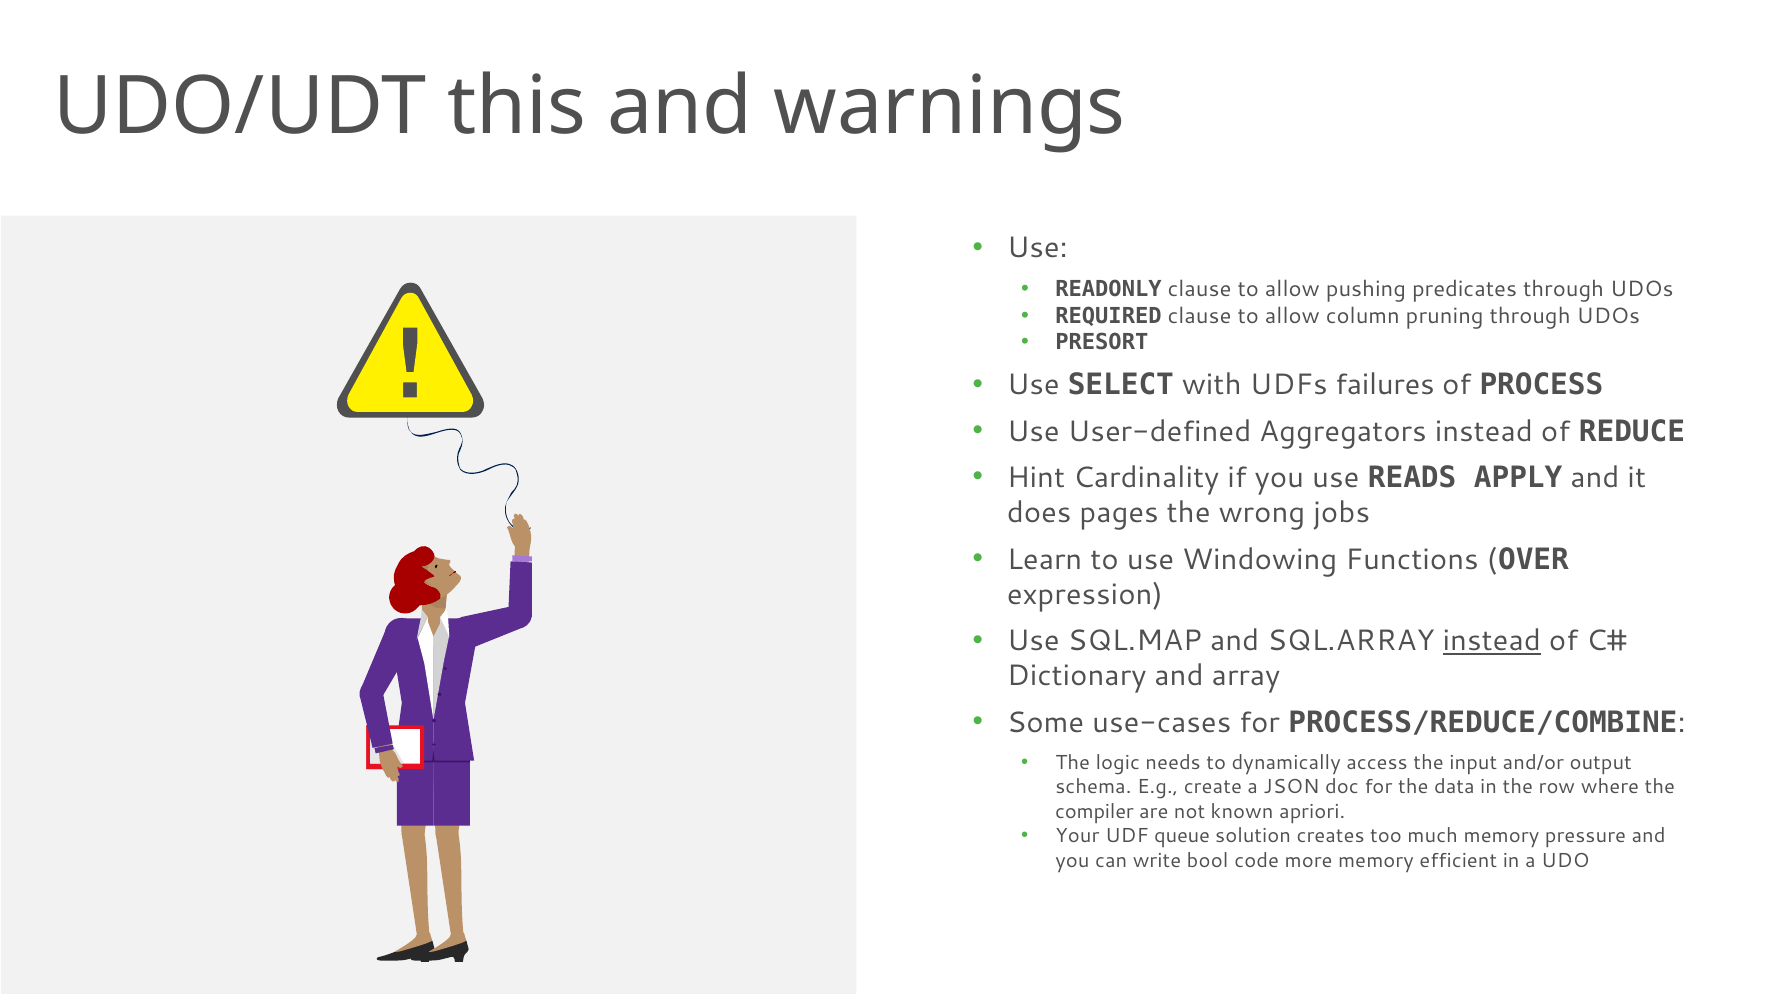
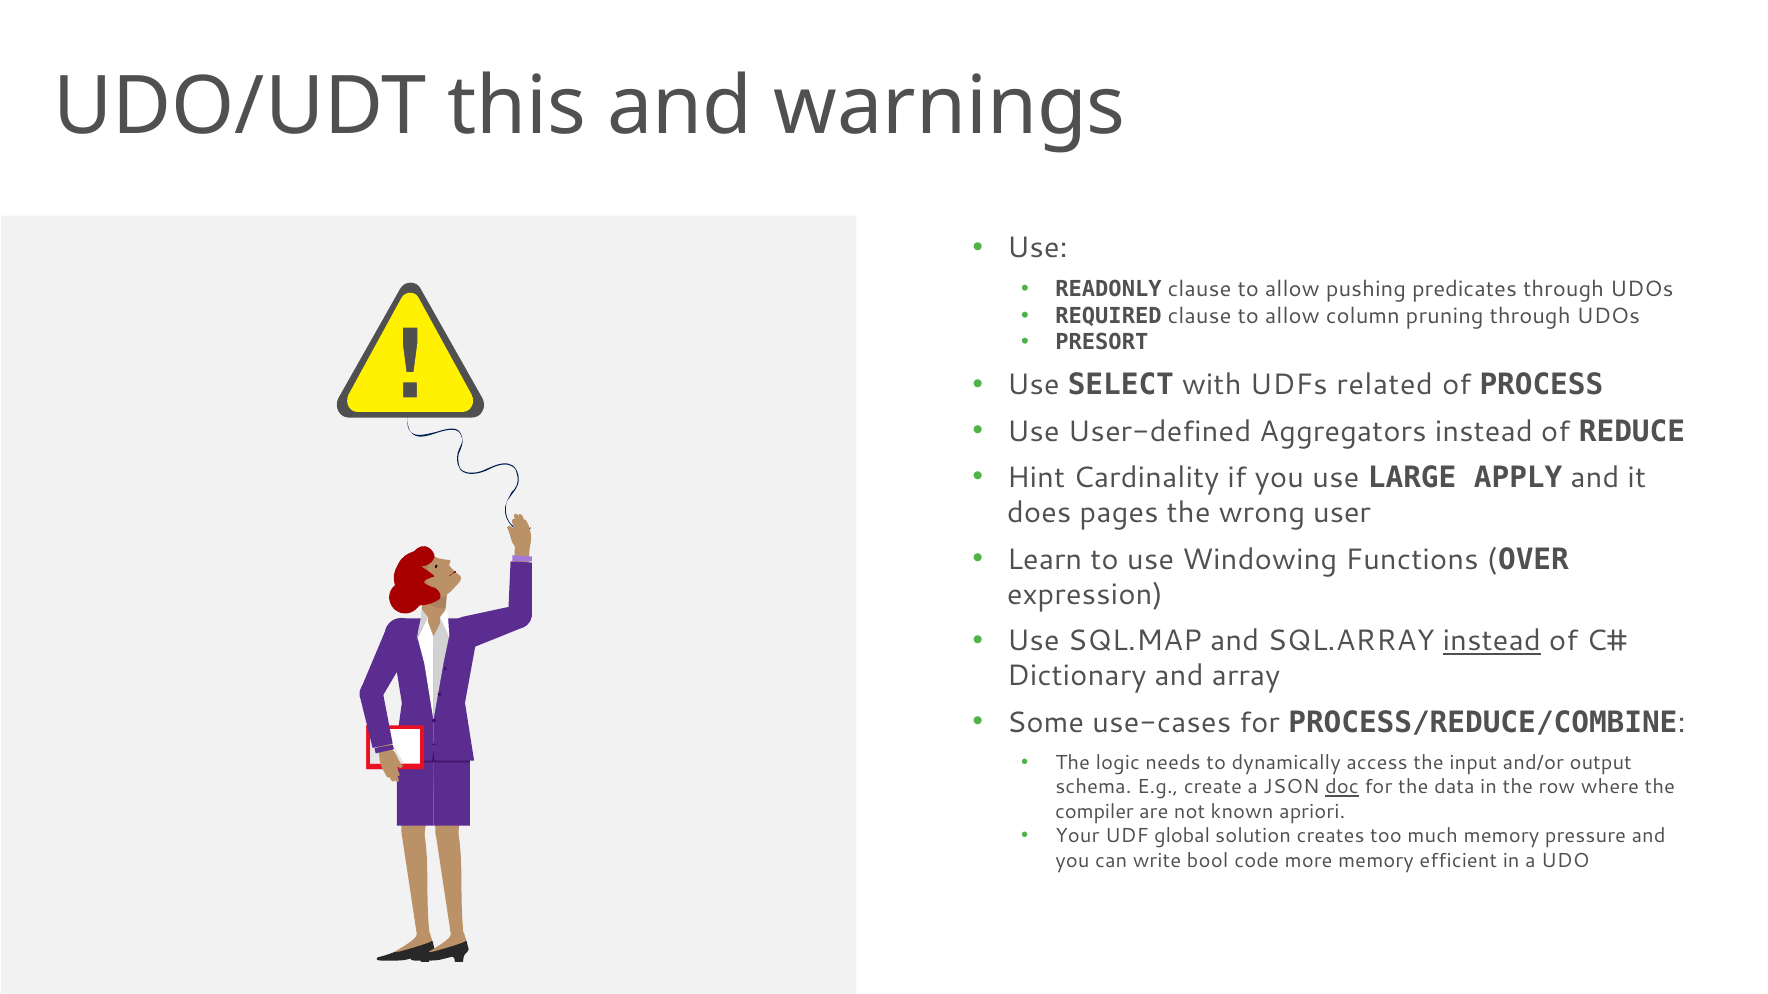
failures: failures -> related (1385, 385)
READS: READS -> LARGE (1412, 478)
jobs: jobs -> user (1342, 513)
doc underline: none -> present (1342, 788)
queue: queue -> global (1182, 836)
